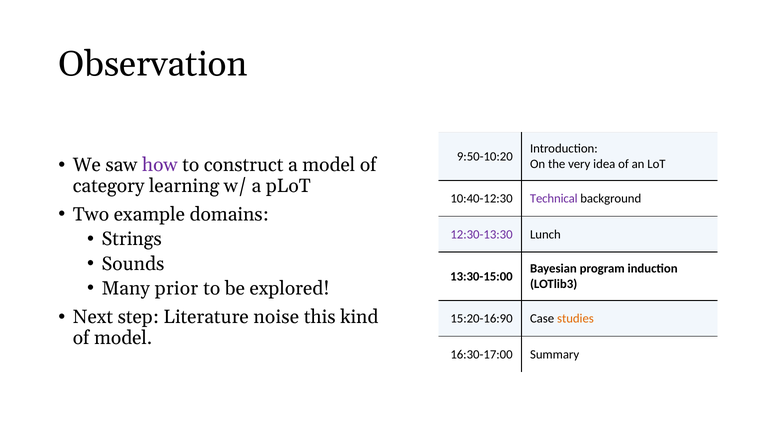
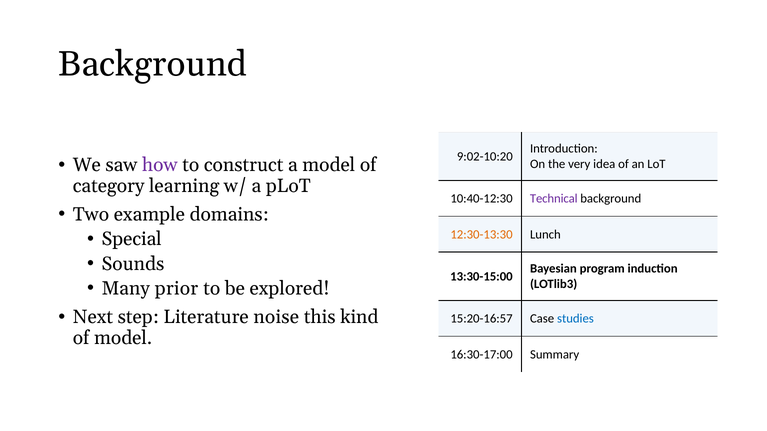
Observation: Observation -> Background (153, 64)
9:50-10:20: 9:50-10:20 -> 9:02-10:20 (485, 157)
12:30-13:30 colour: purple -> orange (482, 235)
Strings: Strings -> Special (132, 239)
15:20-16:90: 15:20-16:90 -> 15:20-16:57 (482, 319)
studies colour: orange -> blue (575, 319)
